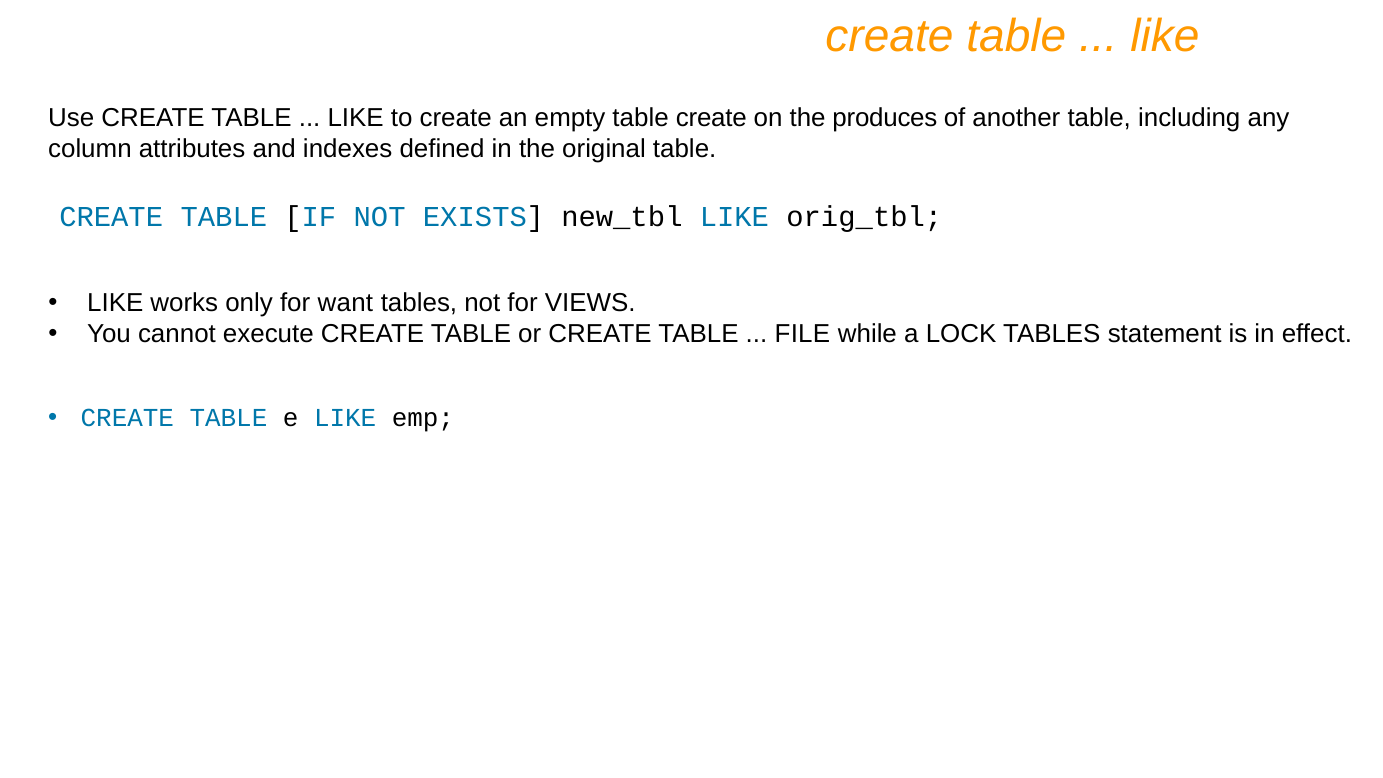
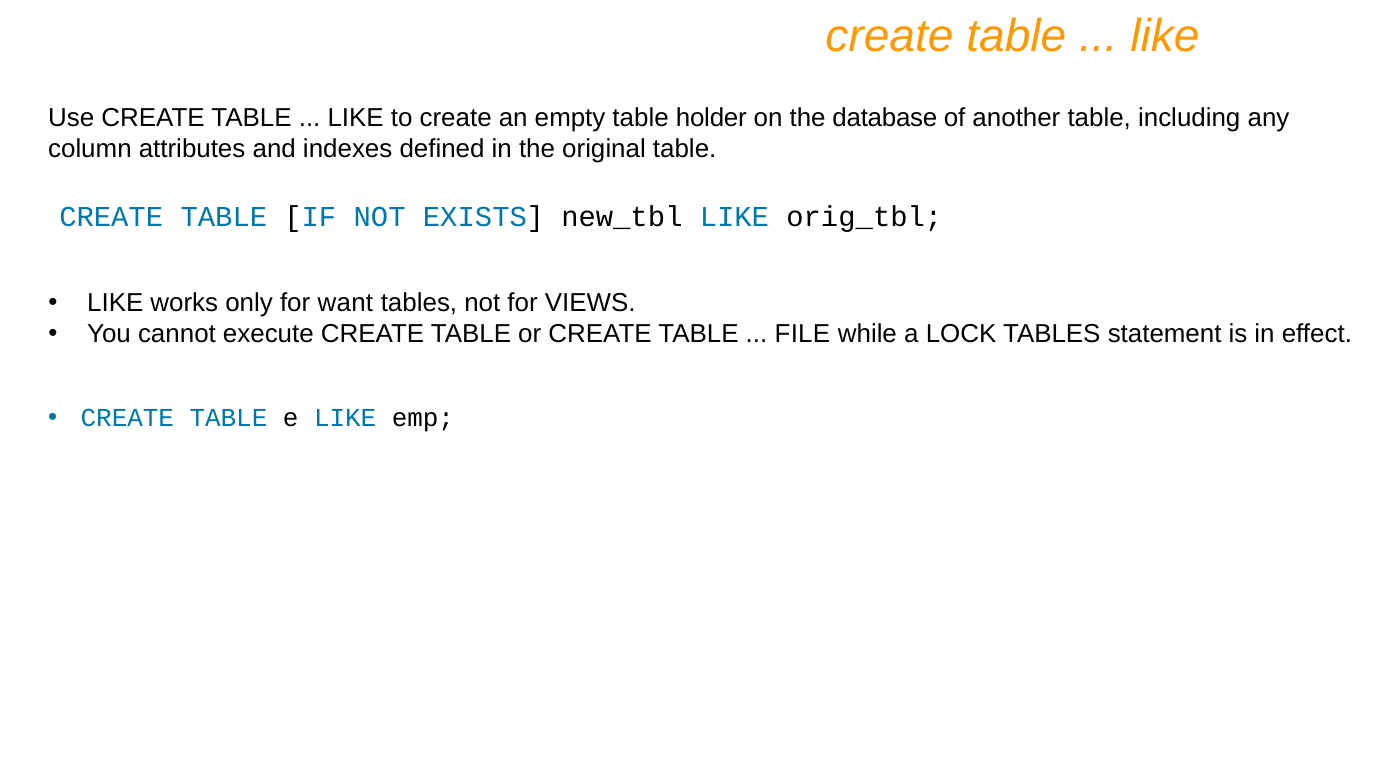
empty table create: create -> holder (711, 118)
produces: produces -> database (885, 118)
